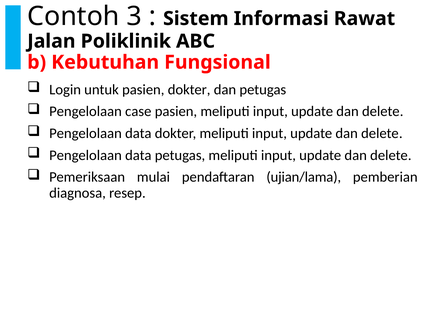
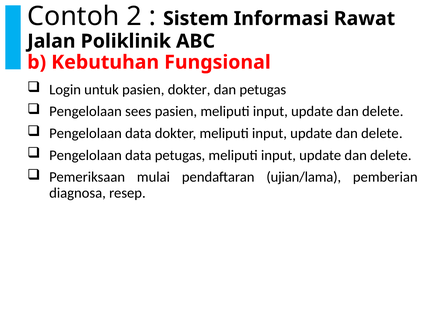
3: 3 -> 2 (134, 16)
case: case -> sees (138, 112)
